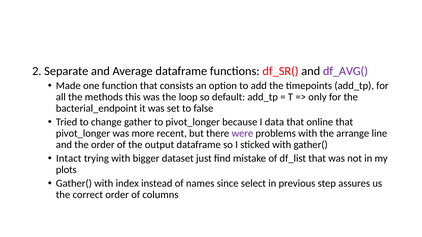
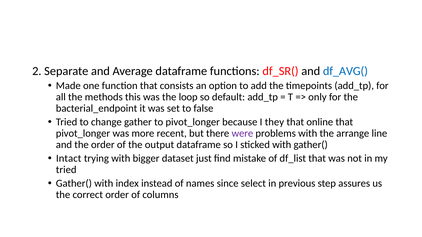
df_AVG( colour: purple -> blue (345, 71)
data: data -> they (274, 122)
plots: plots -> tried (66, 170)
